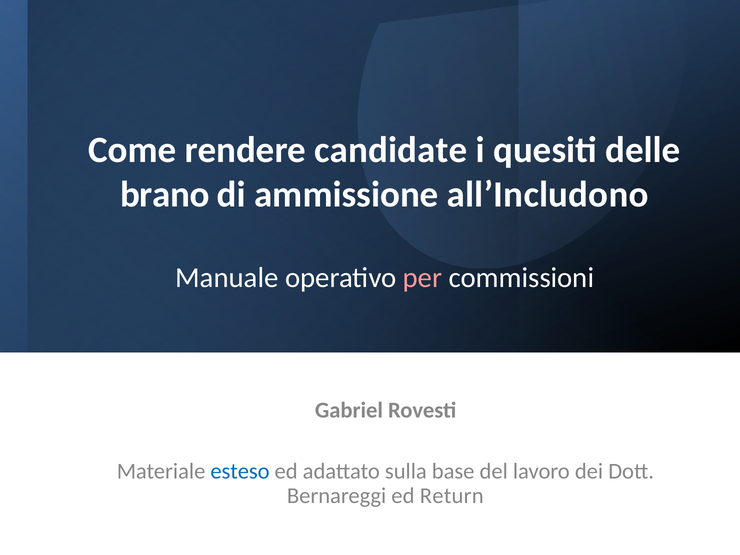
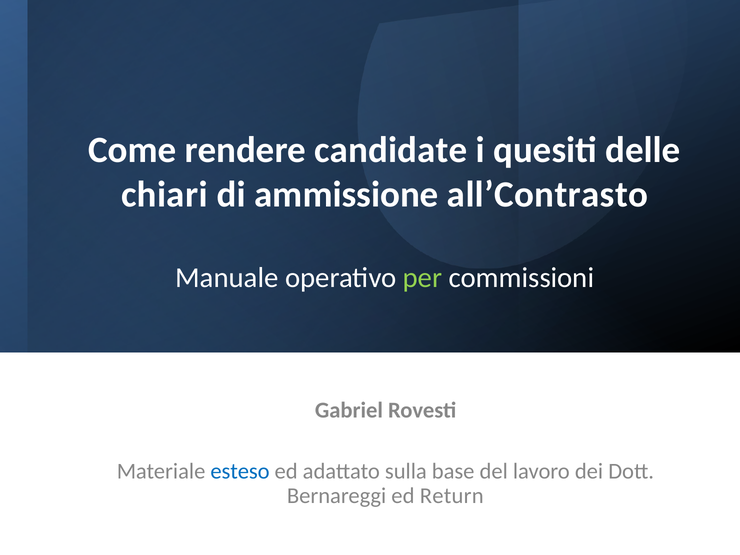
brano: brano -> chiari (164, 194)
all’Includono: all’Includono -> all’Contrasto (548, 194)
per colour: pink -> light green (423, 278)
